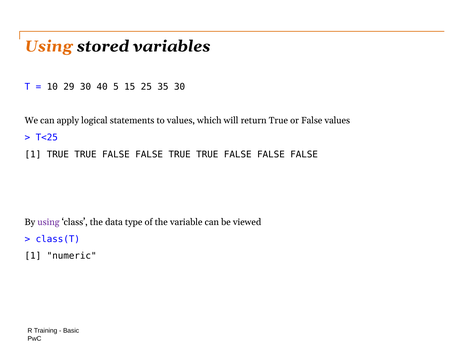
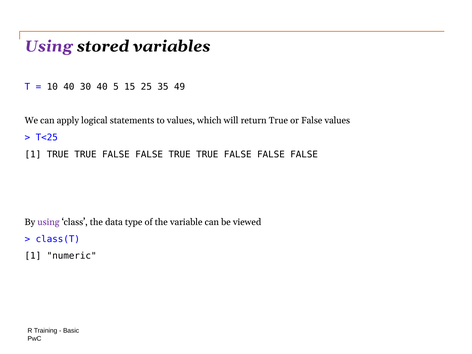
Using colour: orange -> purple (49, 46)
10 29: 29 -> 40 (69, 87)
35 30: 30 -> 49 (180, 87)
